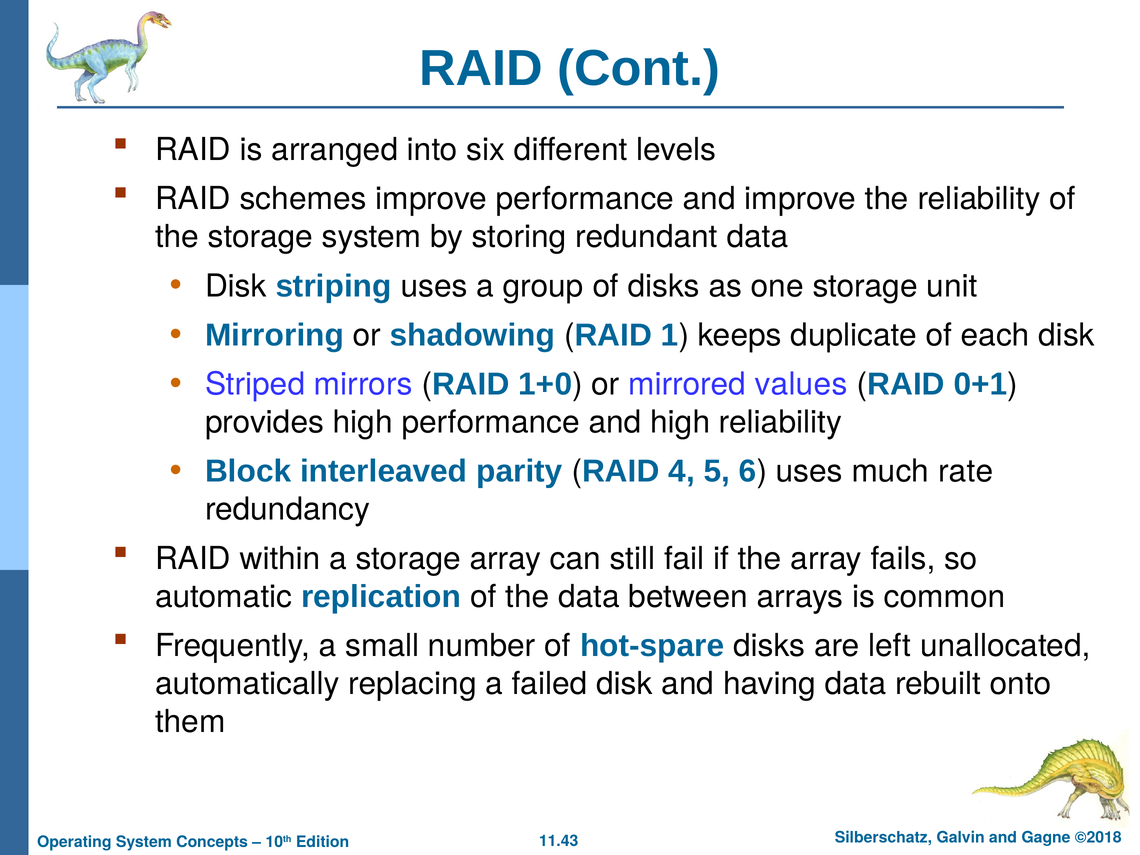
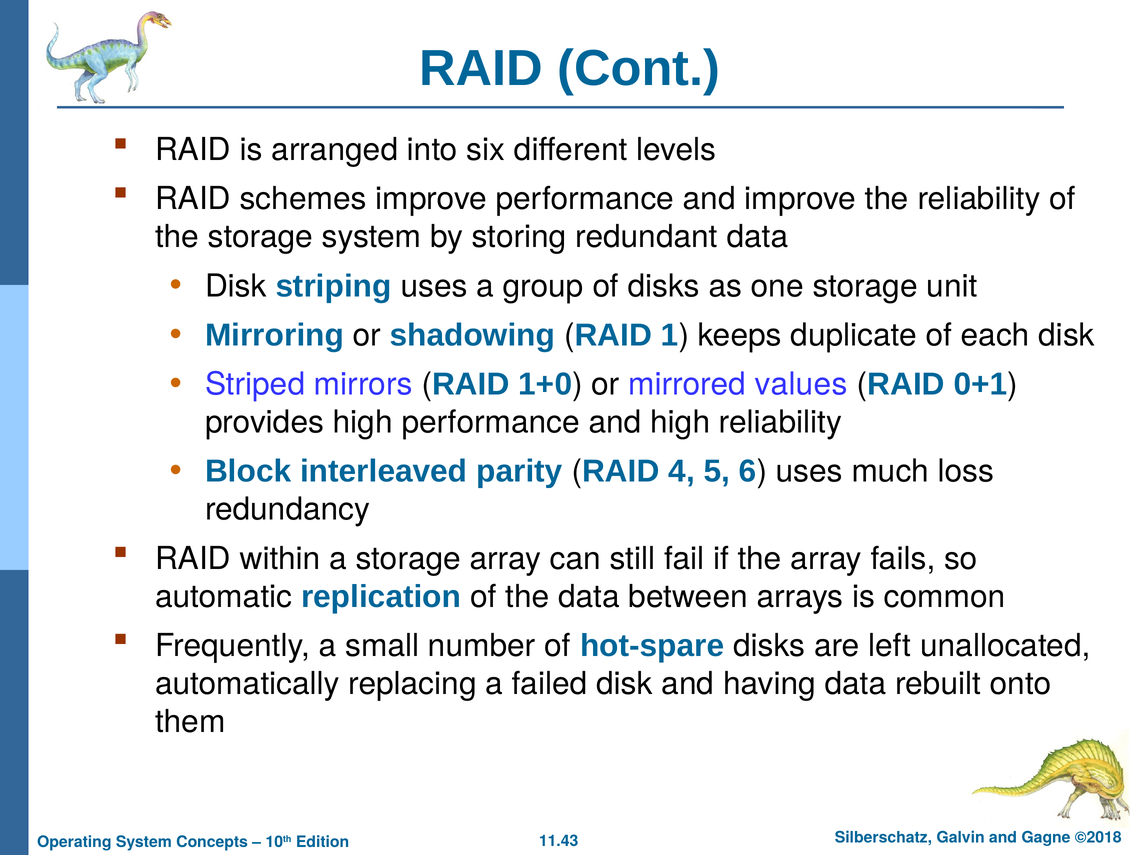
rate: rate -> loss (966, 471)
